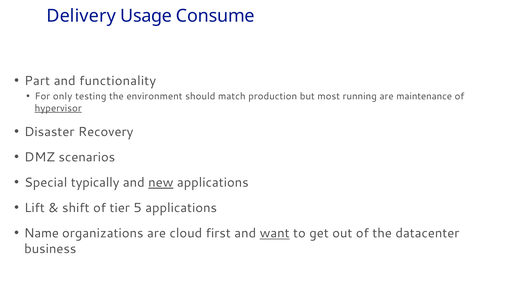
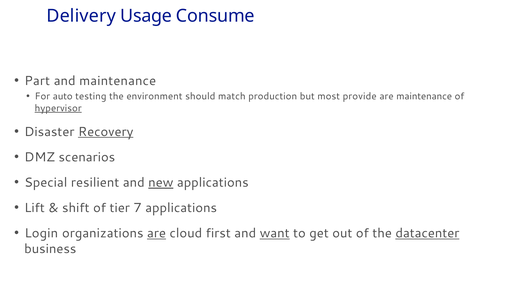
and functionality: functionality -> maintenance (118, 81)
only: only -> auto (63, 96)
running: running -> provide (360, 96)
Recovery underline: none -> present (106, 132)
typically: typically -> resilient (95, 183)
5: 5 -> 7 (138, 208)
Name: Name -> Login (41, 233)
are underline: none -> present (157, 233)
datacenter underline: none -> present (427, 233)
